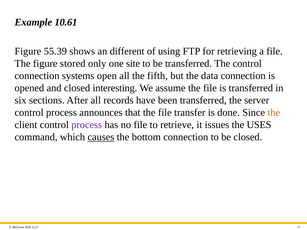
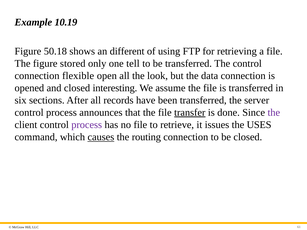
10.61: 10.61 -> 10.19 (66, 22)
55.39: 55.39 -> 50.18 (55, 51)
site: site -> tell (133, 64)
systems: systems -> flexible (78, 76)
fifth: fifth -> look (158, 76)
transfer underline: none -> present (190, 113)
the colour: orange -> purple (274, 113)
bottom: bottom -> routing (146, 137)
